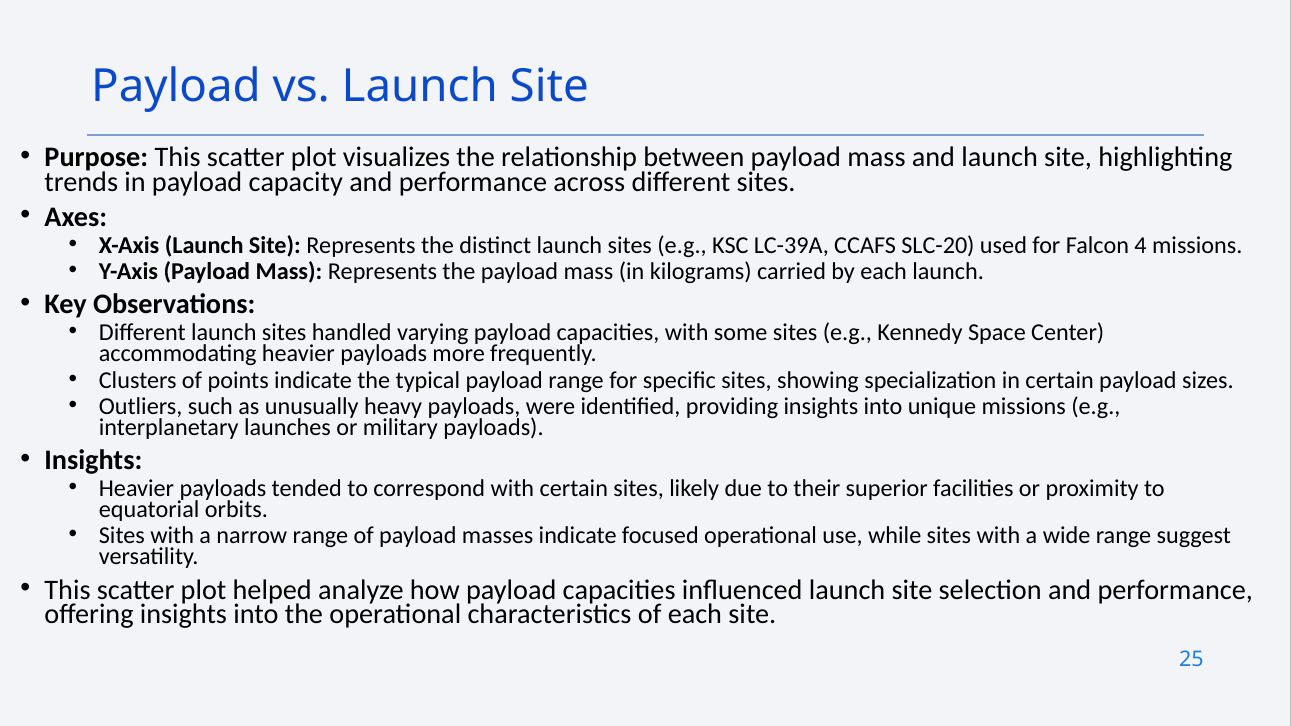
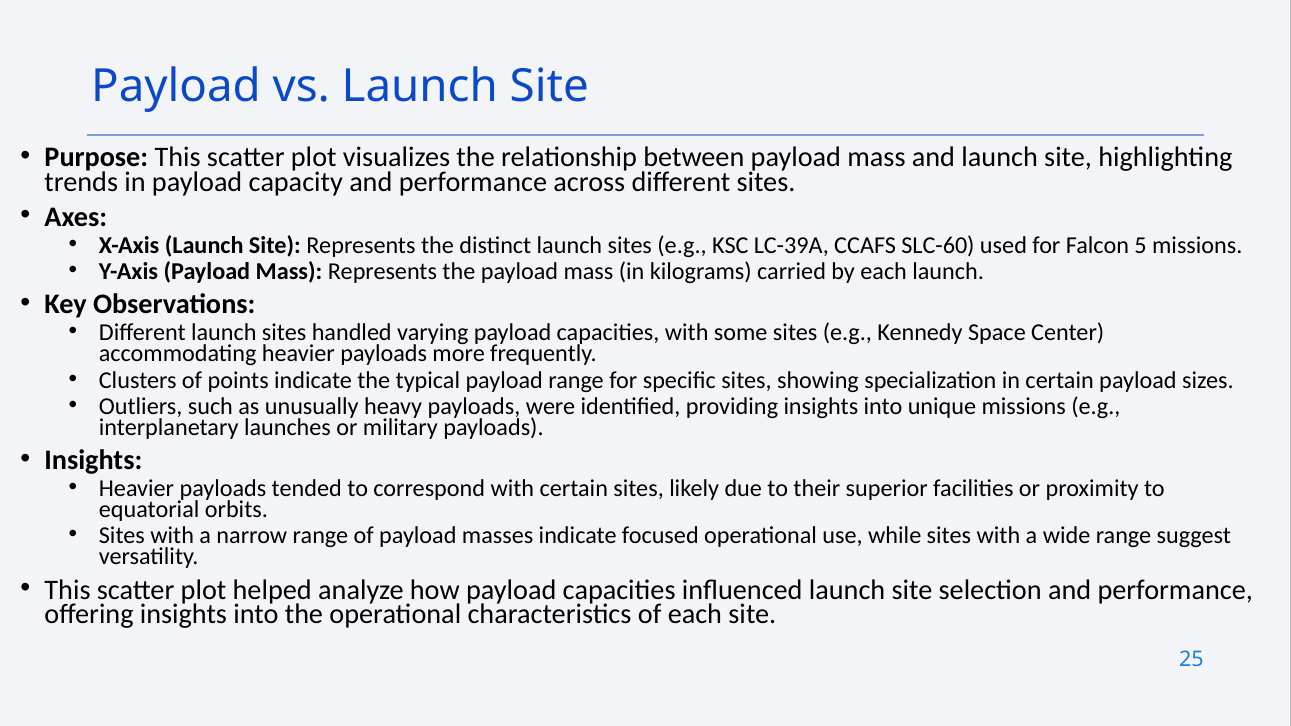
SLC-20: SLC-20 -> SLC-60 (938, 245)
4: 4 -> 5 (1140, 245)
